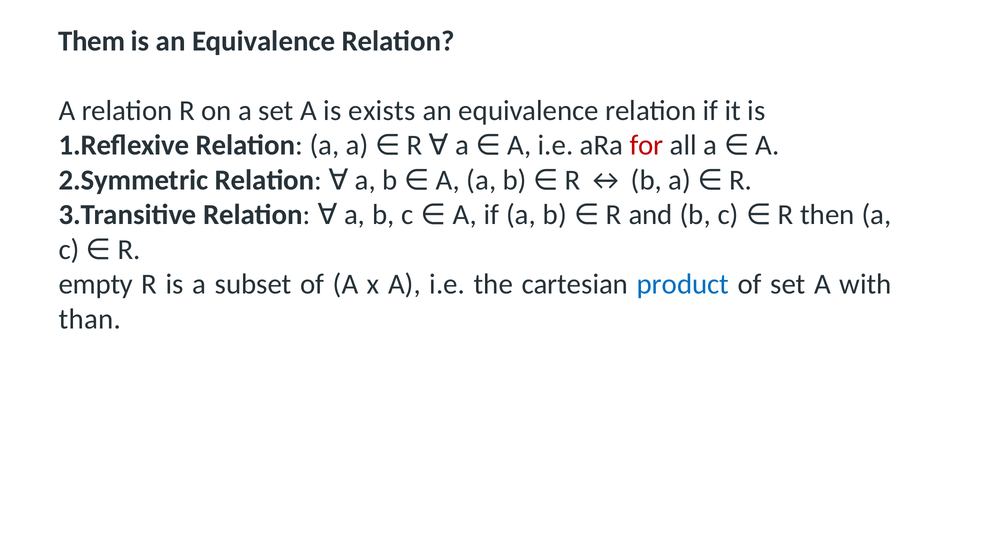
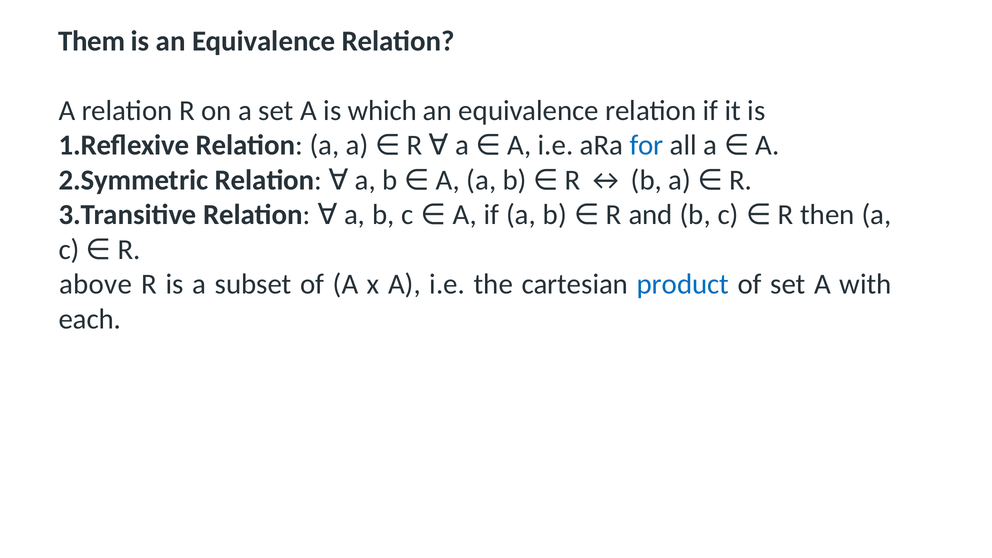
exists: exists -> which (382, 111)
for colour: red -> blue (646, 145)
empty: empty -> above (96, 284)
than: than -> each (90, 319)
